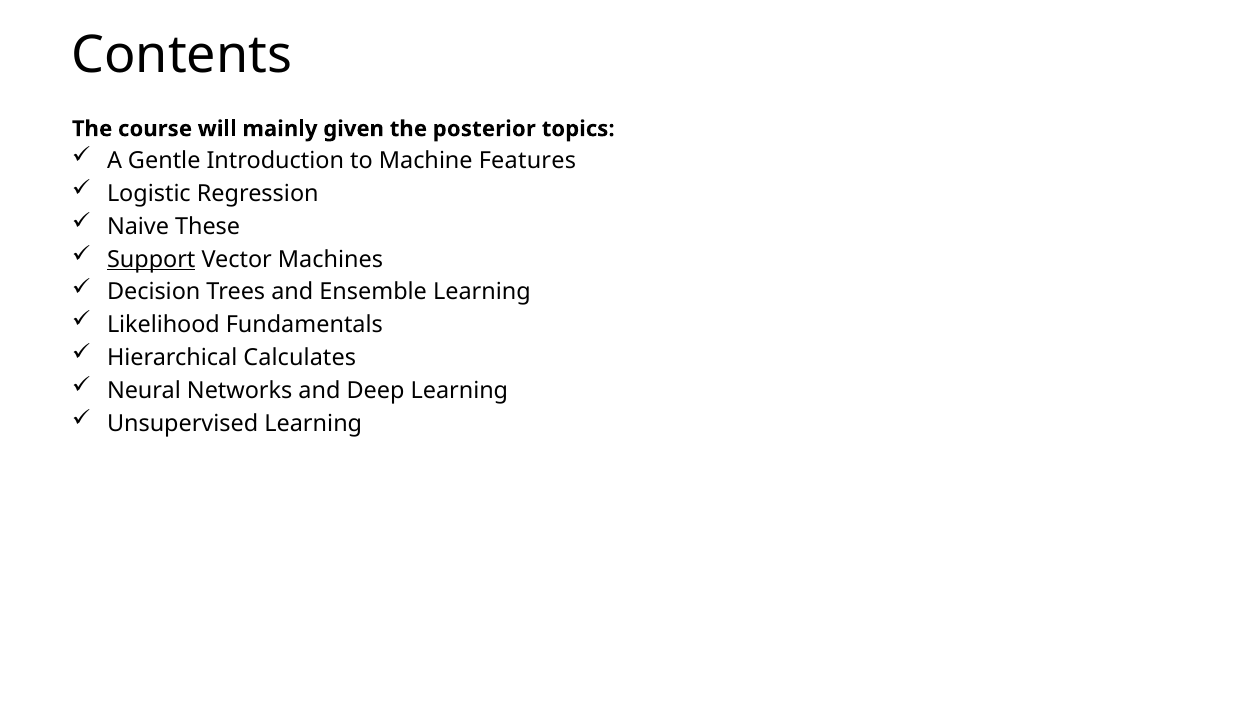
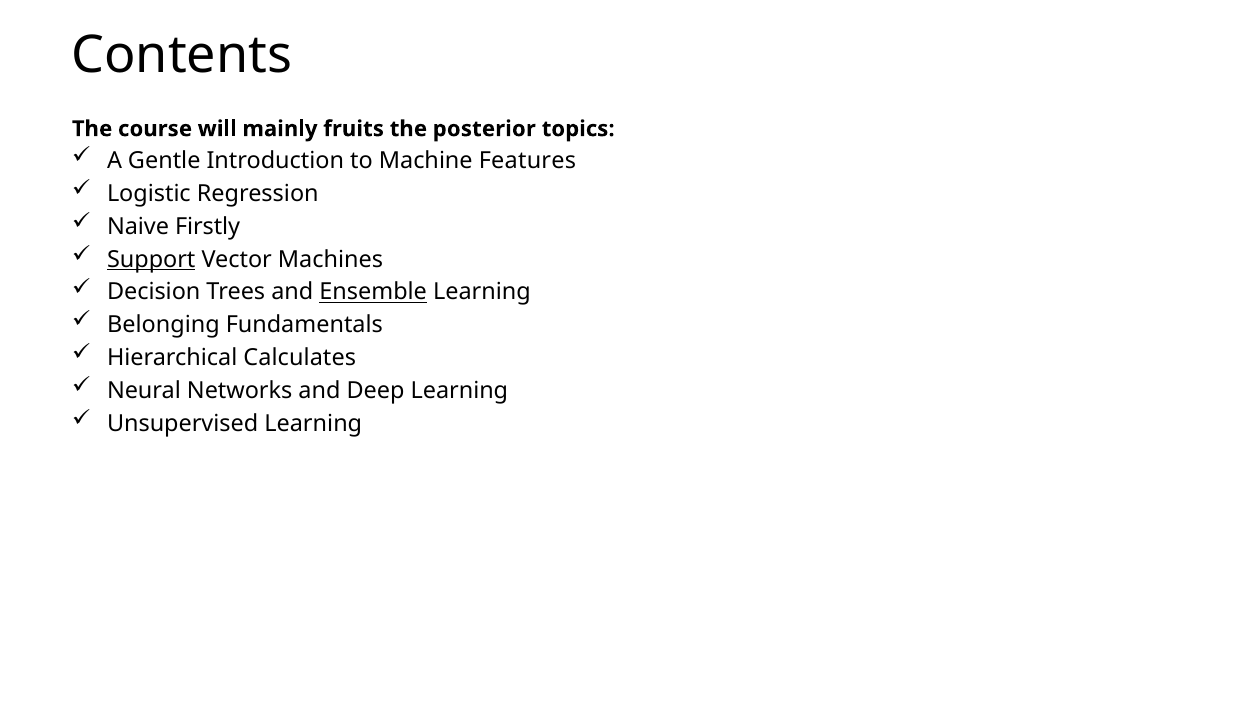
given: given -> fruits (354, 129)
These: These -> Firstly (208, 227)
Ensemble underline: none -> present (373, 292)
Likelihood: Likelihood -> Belonging (163, 325)
